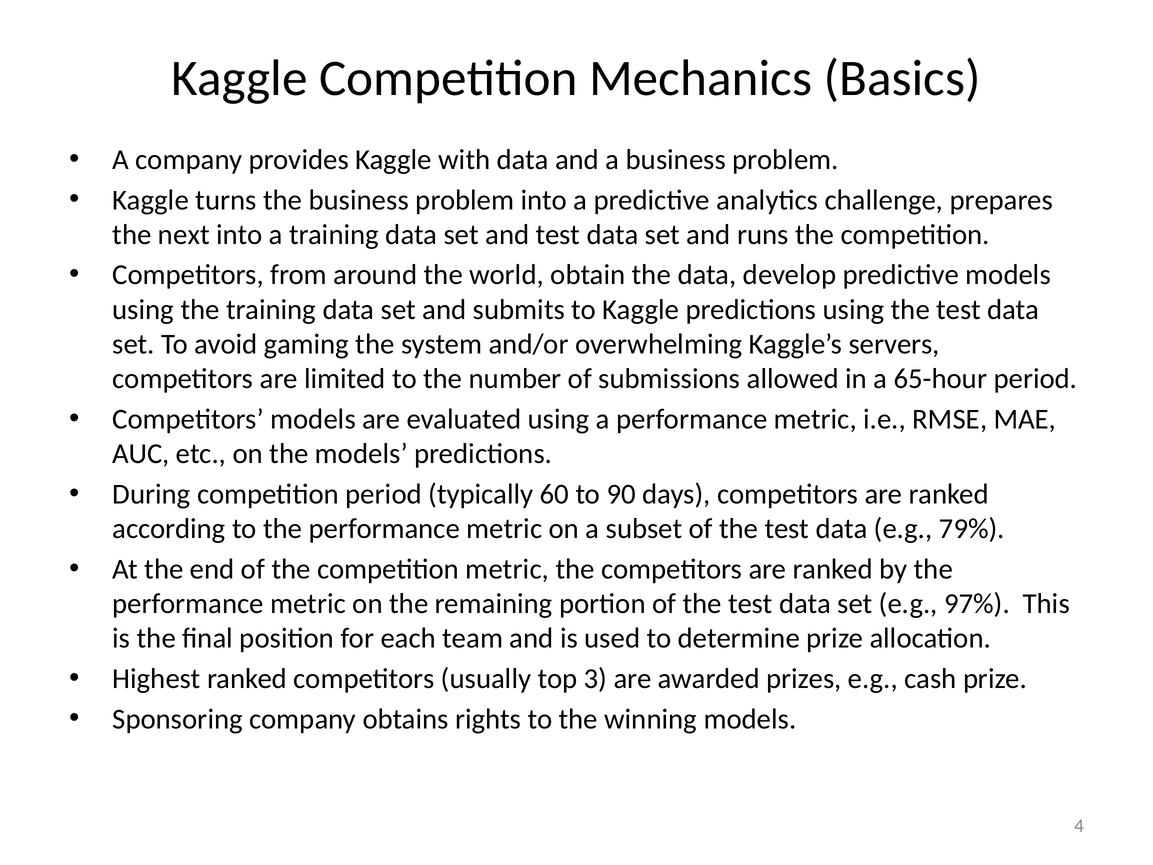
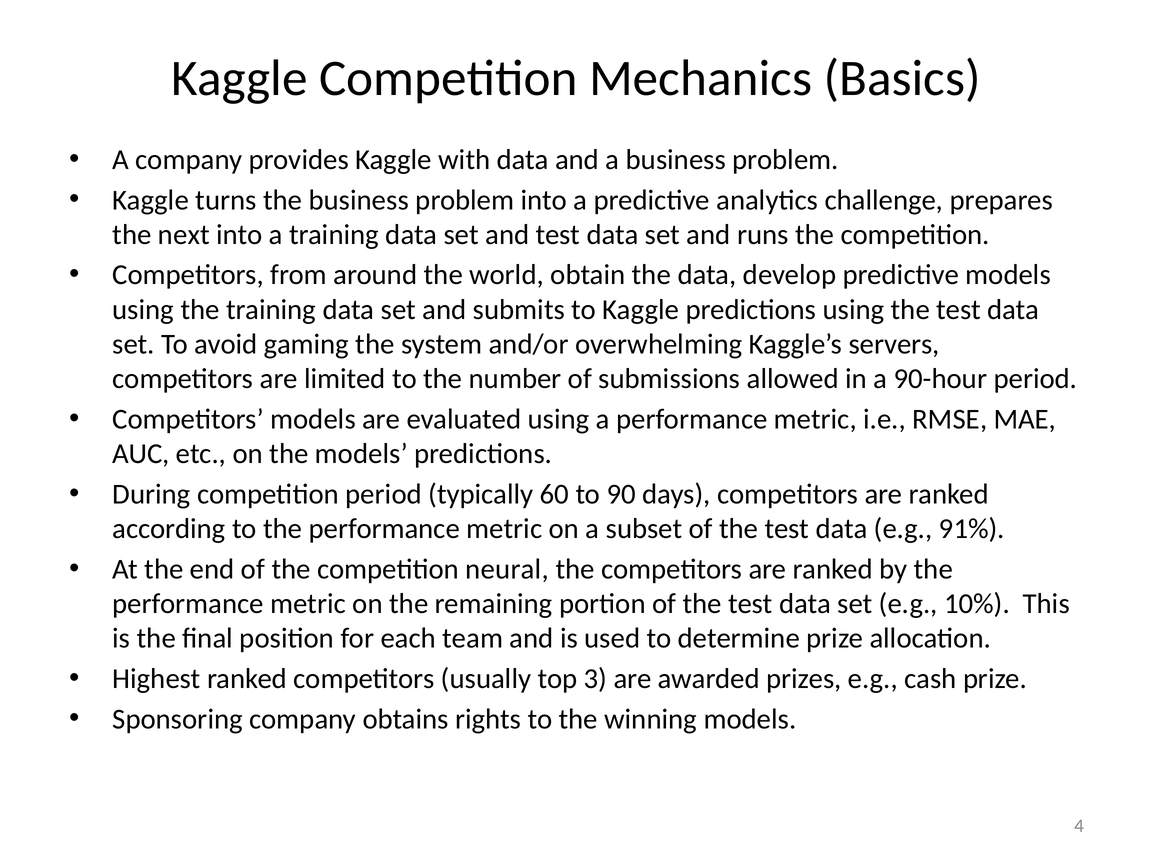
65-hour: 65-hour -> 90-hour (940, 379)
79%: 79% -> 91% (972, 529)
competition metric: metric -> neural (507, 569)
97%: 97% -> 10% (977, 603)
